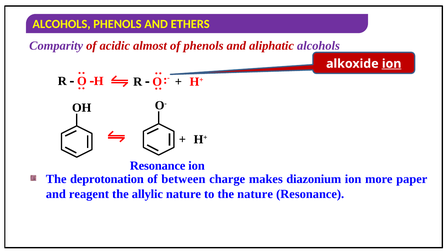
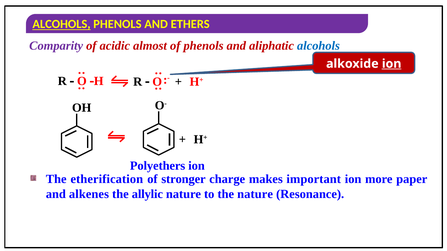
ALCOHOLS underline: none -> present (61, 24)
alcohols colour: purple -> blue (318, 46)
Resonance: Resonance -> Polyethers (158, 166)
deprotonation: deprotonation -> etherification (107, 180)
between: between -> stronger (183, 180)
diazonium: diazonium -> important (314, 180)
reagent: reagent -> alkenes (89, 194)
